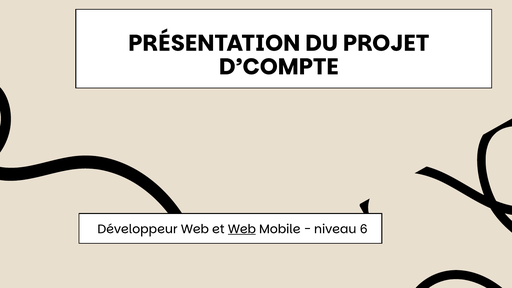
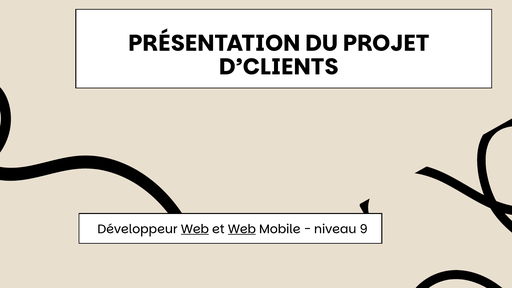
D’COMPTE: D’COMPTE -> D’CLIENTS (279, 67)
Web underline: none -> present (195, 229)
6: 6 -> 9 (364, 229)
